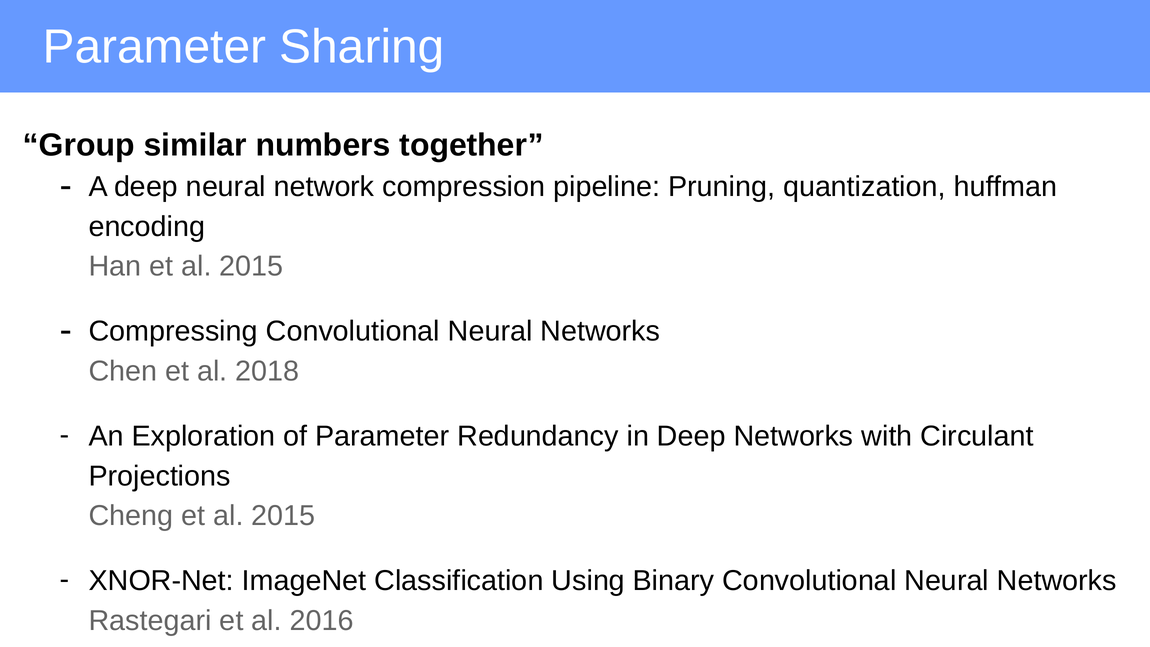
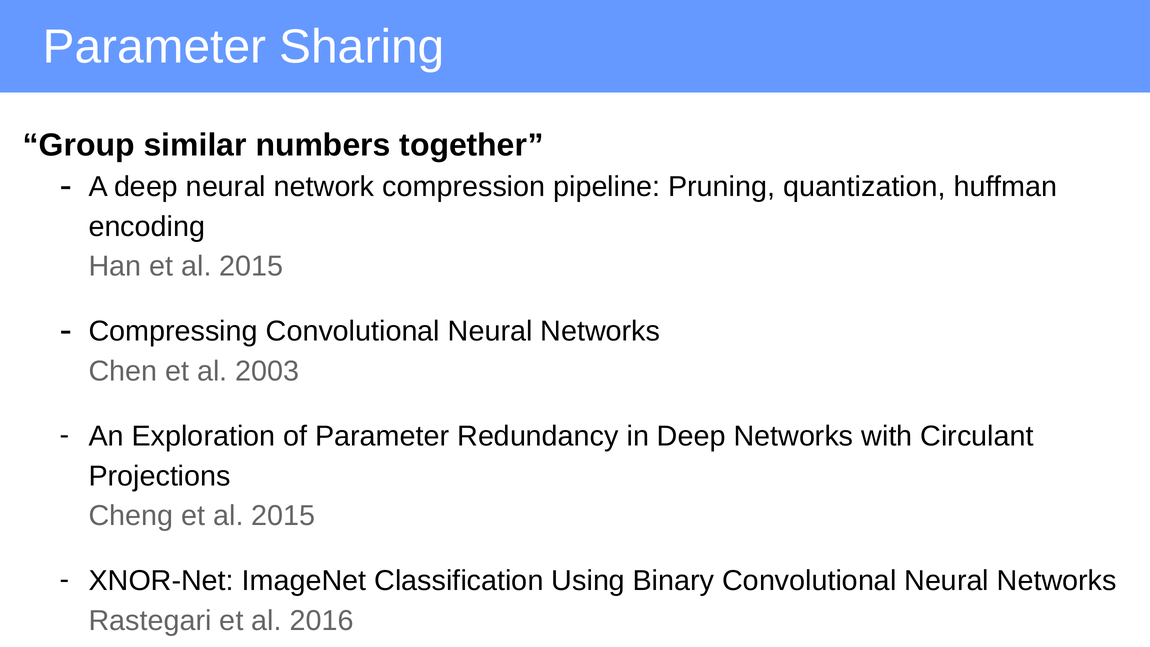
2018: 2018 -> 2003 (267, 371)
